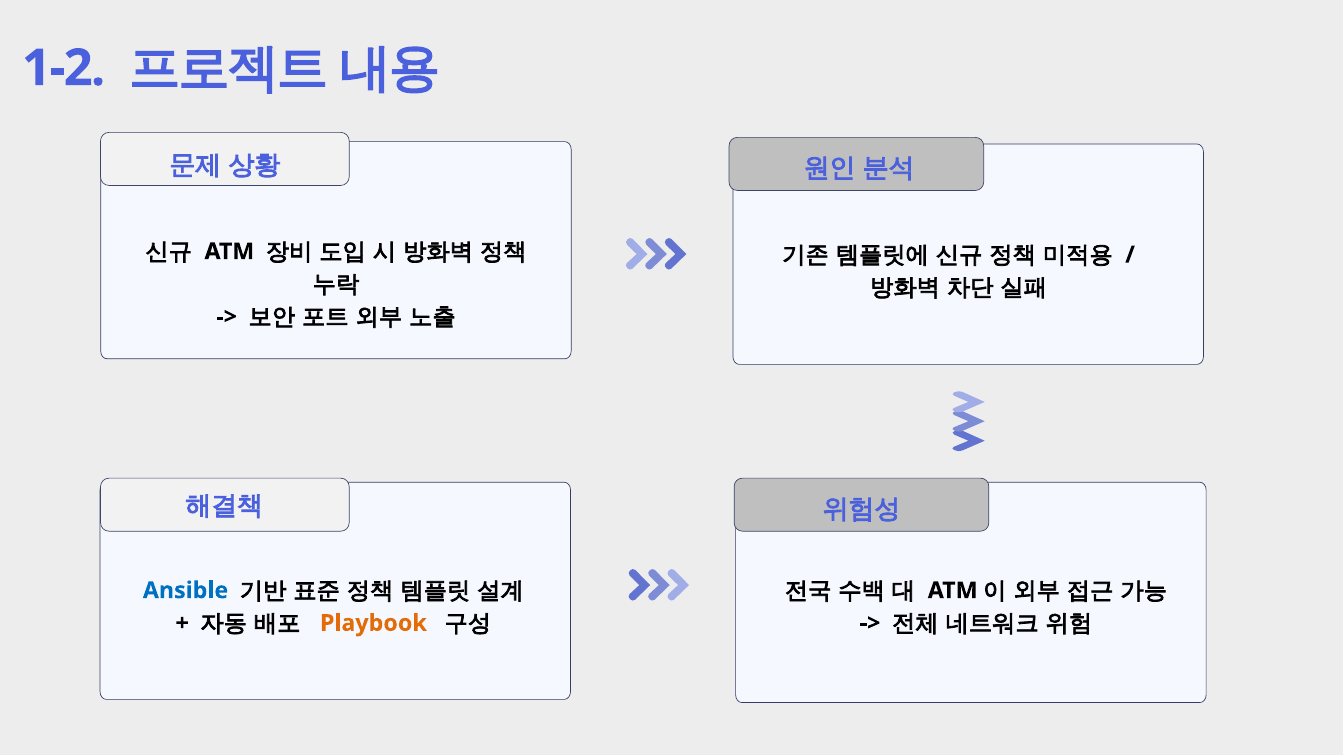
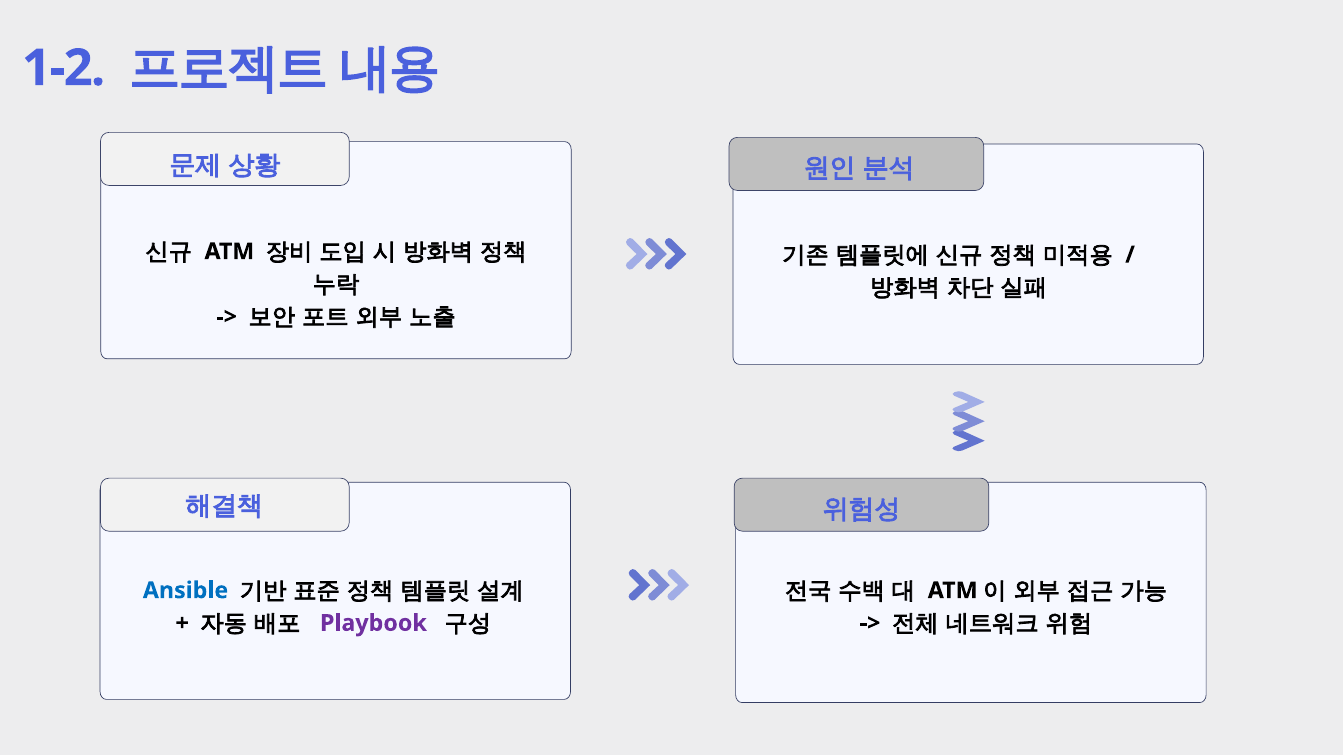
Playbook colour: orange -> purple (373, 623)
